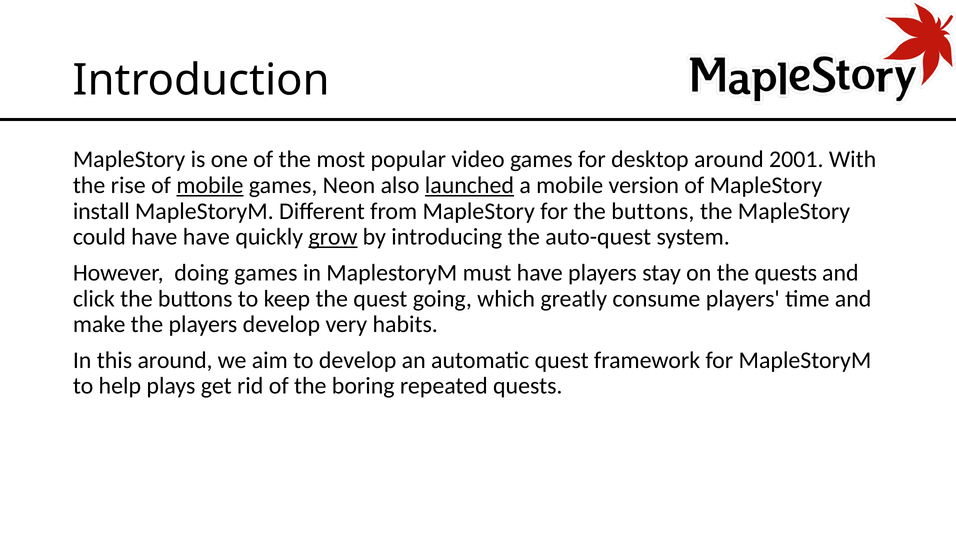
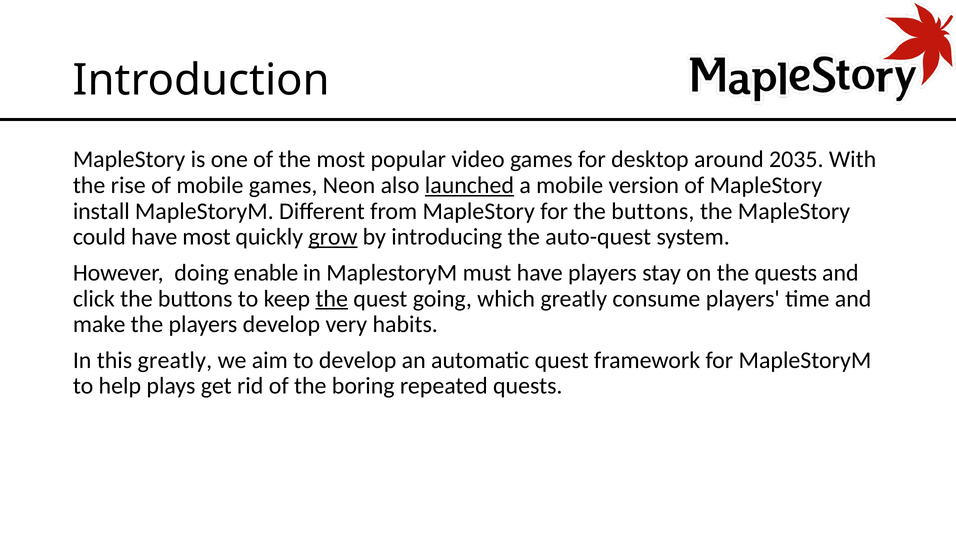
2001: 2001 -> 2035 (796, 160)
mobile underline: present -> none (210, 185)
have have: have -> most (206, 237)
doing games: games -> enable (266, 273)
the underline: none -> present (332, 298)
this around: around -> greatly (175, 360)
